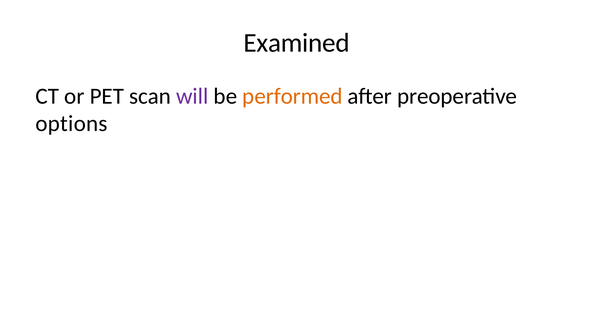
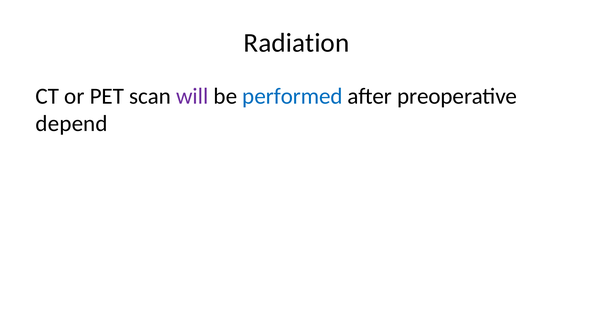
Examined: Examined -> Radiation (296, 43)
performed colour: orange -> blue (292, 96)
options: options -> depend (72, 124)
